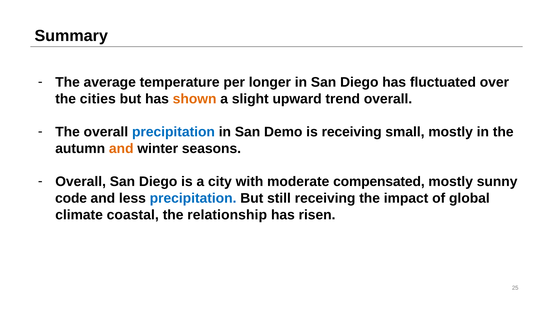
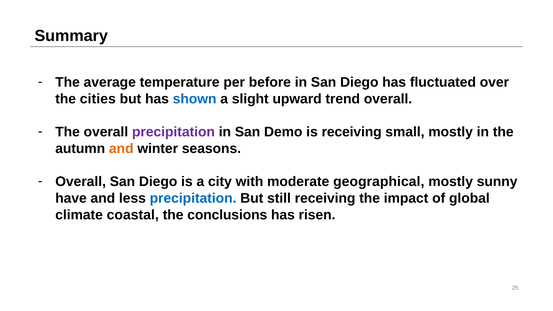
longer: longer -> before (270, 82)
shown colour: orange -> blue (195, 99)
precipitation colour: blue -> purple (173, 132)
compensated: compensated -> geographical (379, 182)
code: code -> have (71, 198)
relationship: relationship -> conclusions (227, 215)
